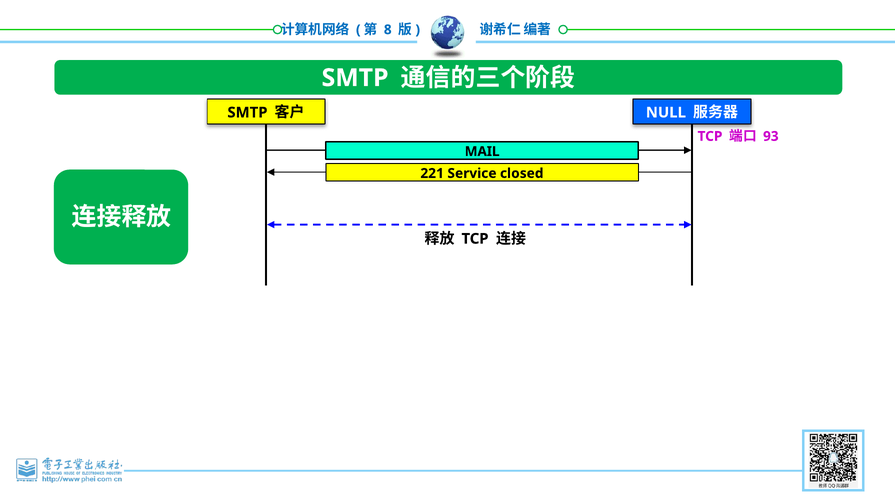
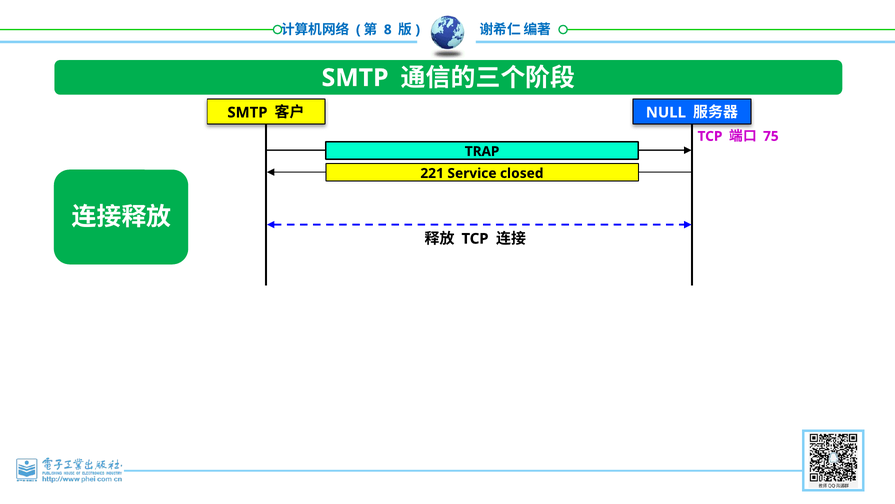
93: 93 -> 75 (771, 136)
MAIL: MAIL -> TRAP (482, 151)
